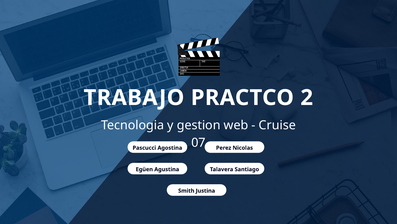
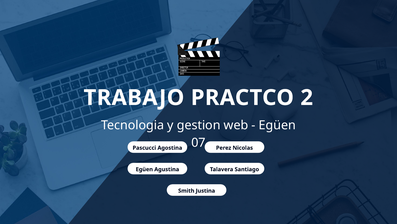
Cruise: Cruise -> Egüen (277, 125)
